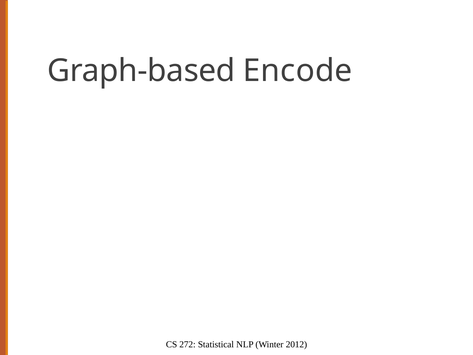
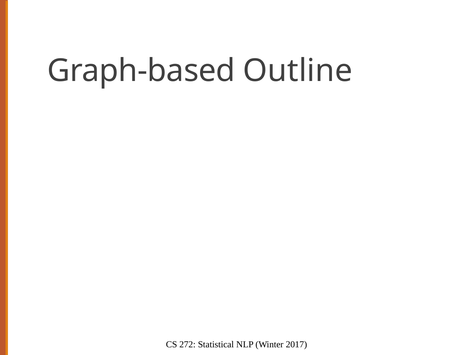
Encode: Encode -> Outline (298, 71)
2012: 2012 -> 2017 (296, 344)
